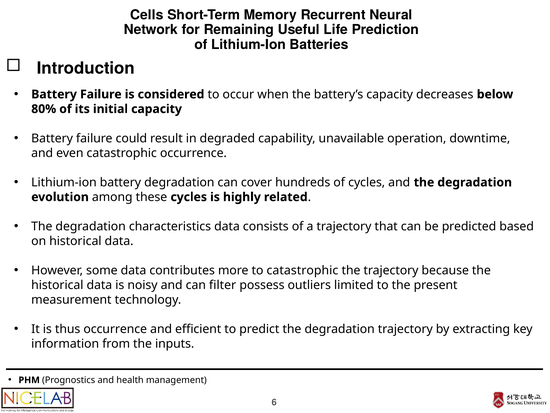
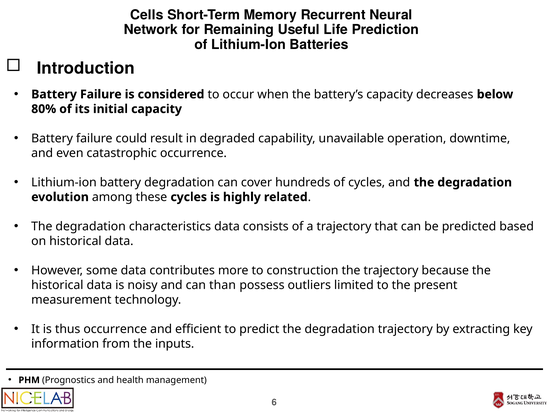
to catastrophic: catastrophic -> construction (302, 270)
filter: filter -> than (223, 285)
